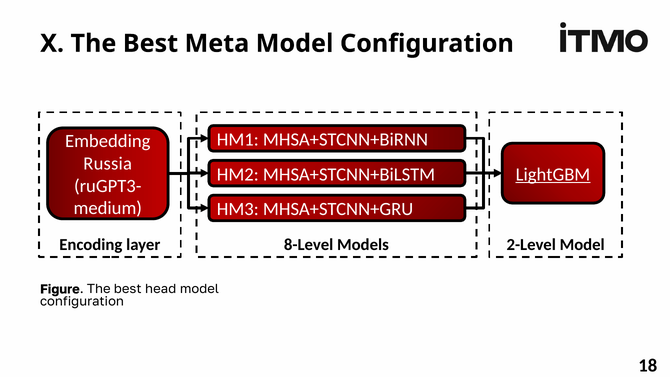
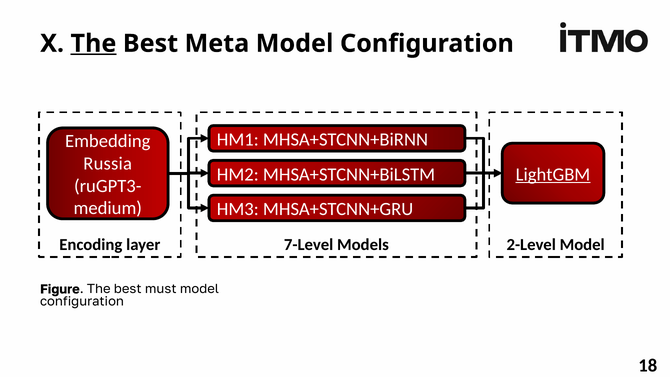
The underline: none -> present (93, 44)
8-Level: 8-Level -> 7-Level (309, 245)
head: head -> must (161, 289)
